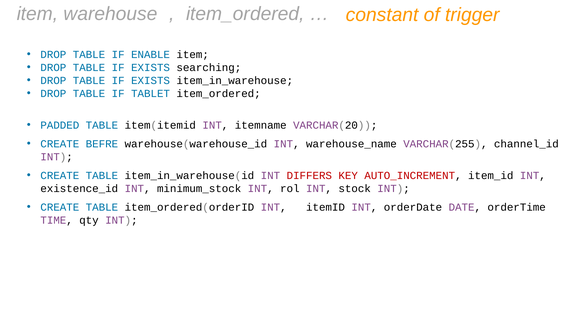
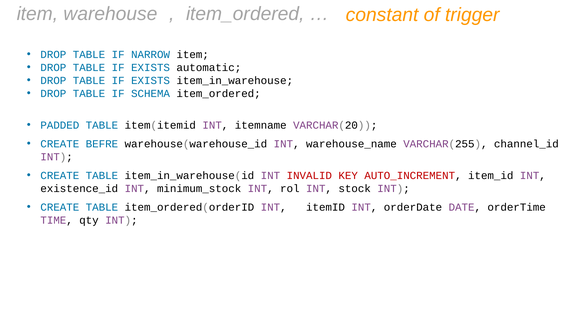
ENABLE: ENABLE -> NARROW (151, 55)
searching: searching -> automatic (209, 68)
TABLET: TABLET -> SCHEMA (151, 94)
DIFFERS: DIFFERS -> INVALID (309, 176)
